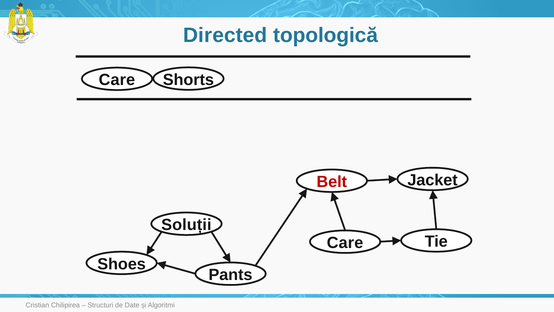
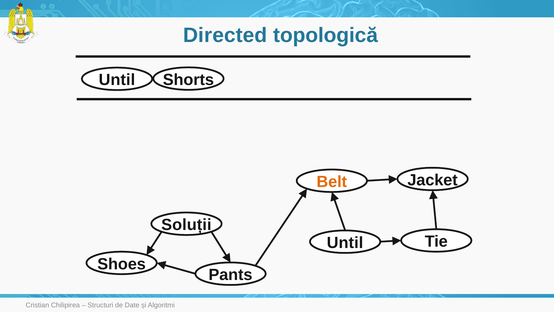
Care: Care -> Until (117, 80)
Belt colour: red -> orange (332, 182)
Care: Care -> Until (345, 243)
